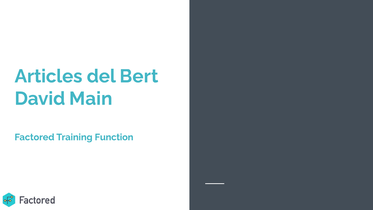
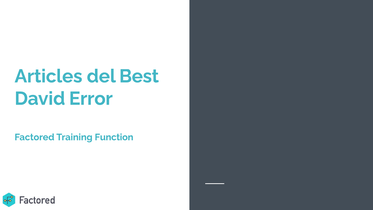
Bert: Bert -> Best (139, 76)
Main: Main -> Error (91, 99)
